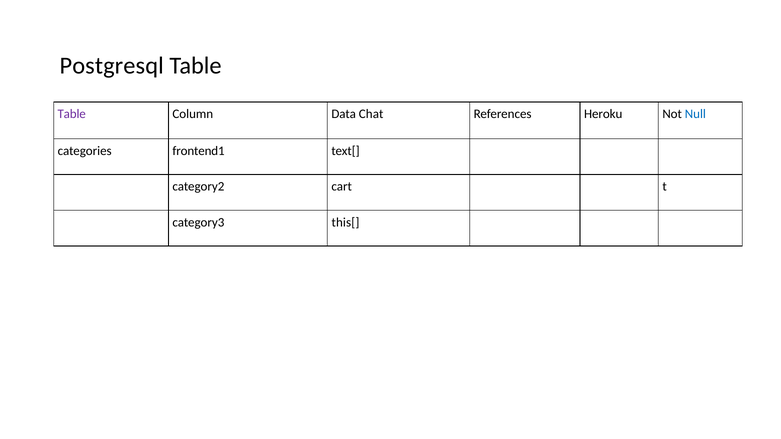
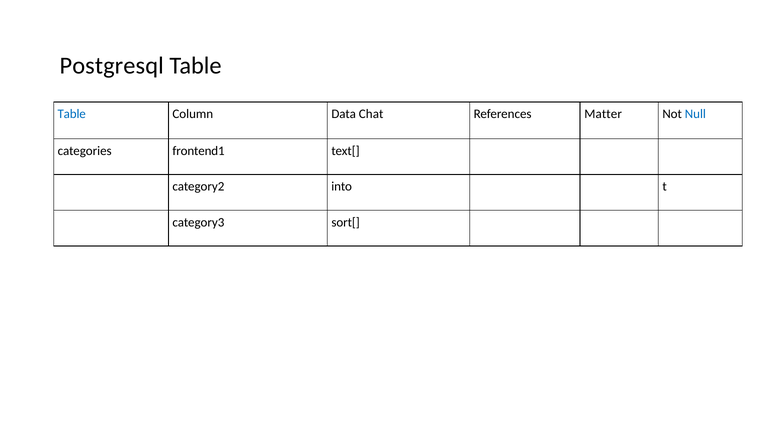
Table colour: purple -> blue (72, 114)
Heroku: Heroku -> Matter (603, 114)
cart: cart -> into (342, 187)
this[: this[ -> sort[ (346, 223)
